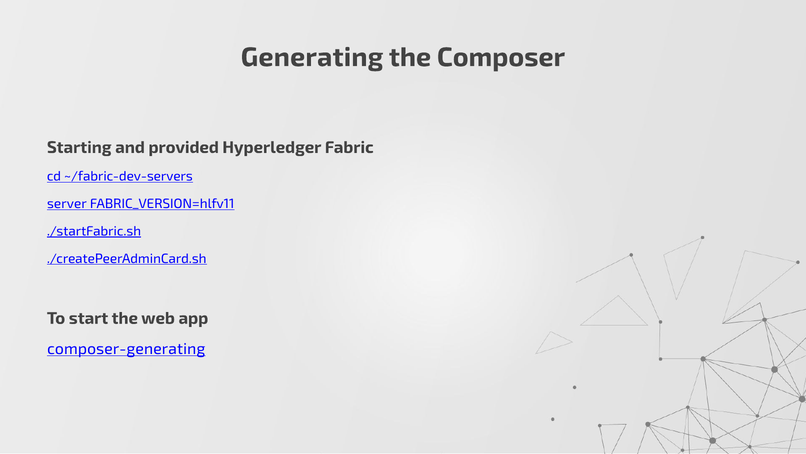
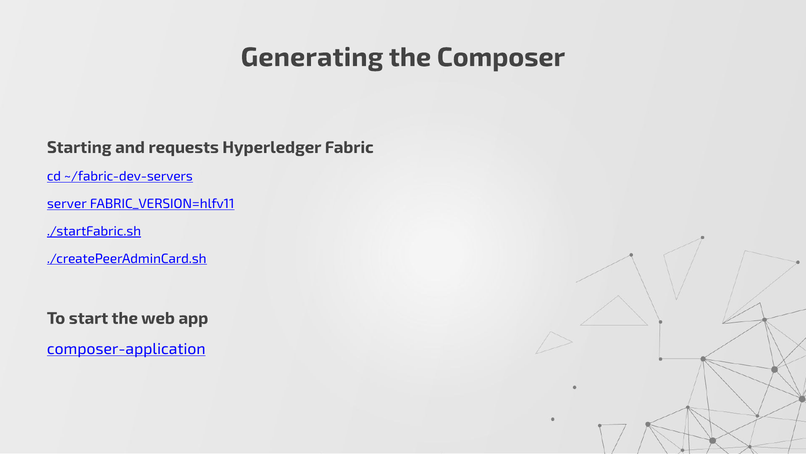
provided: provided -> requests (184, 147)
composer-generating: composer-generating -> composer-application (126, 348)
